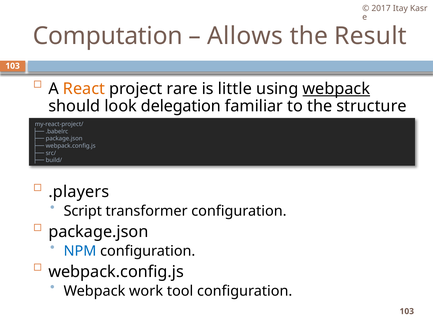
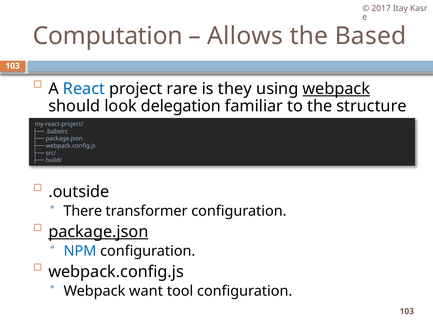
Result: Result -> Based (371, 36)
React colour: orange -> blue (84, 89)
little: little -> they (235, 89)
.players: .players -> .outside (79, 192)
Script: Script -> There (83, 211)
package.json underline: none -> present (98, 232)
work: work -> want (146, 291)
